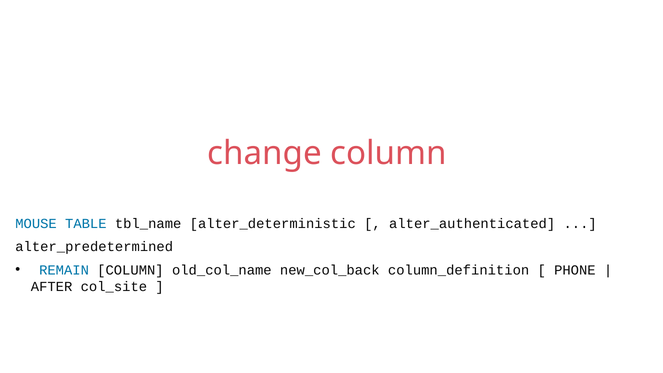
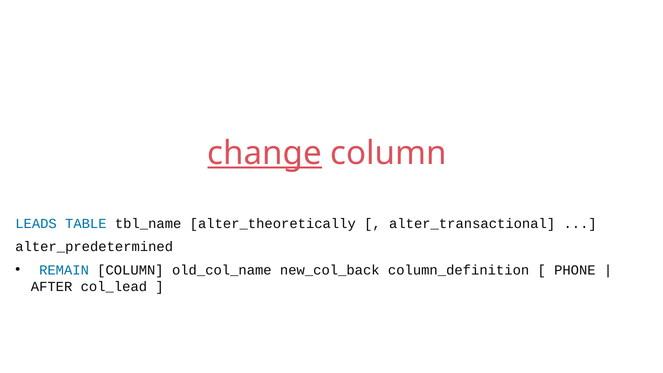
change underline: none -> present (265, 153)
MOUSE: MOUSE -> LEADS (36, 224)
alter_deterministic: alter_deterministic -> alter_theoretically (273, 224)
alter_authenticated: alter_authenticated -> alter_transactional (472, 224)
col_site: col_site -> col_lead (114, 287)
